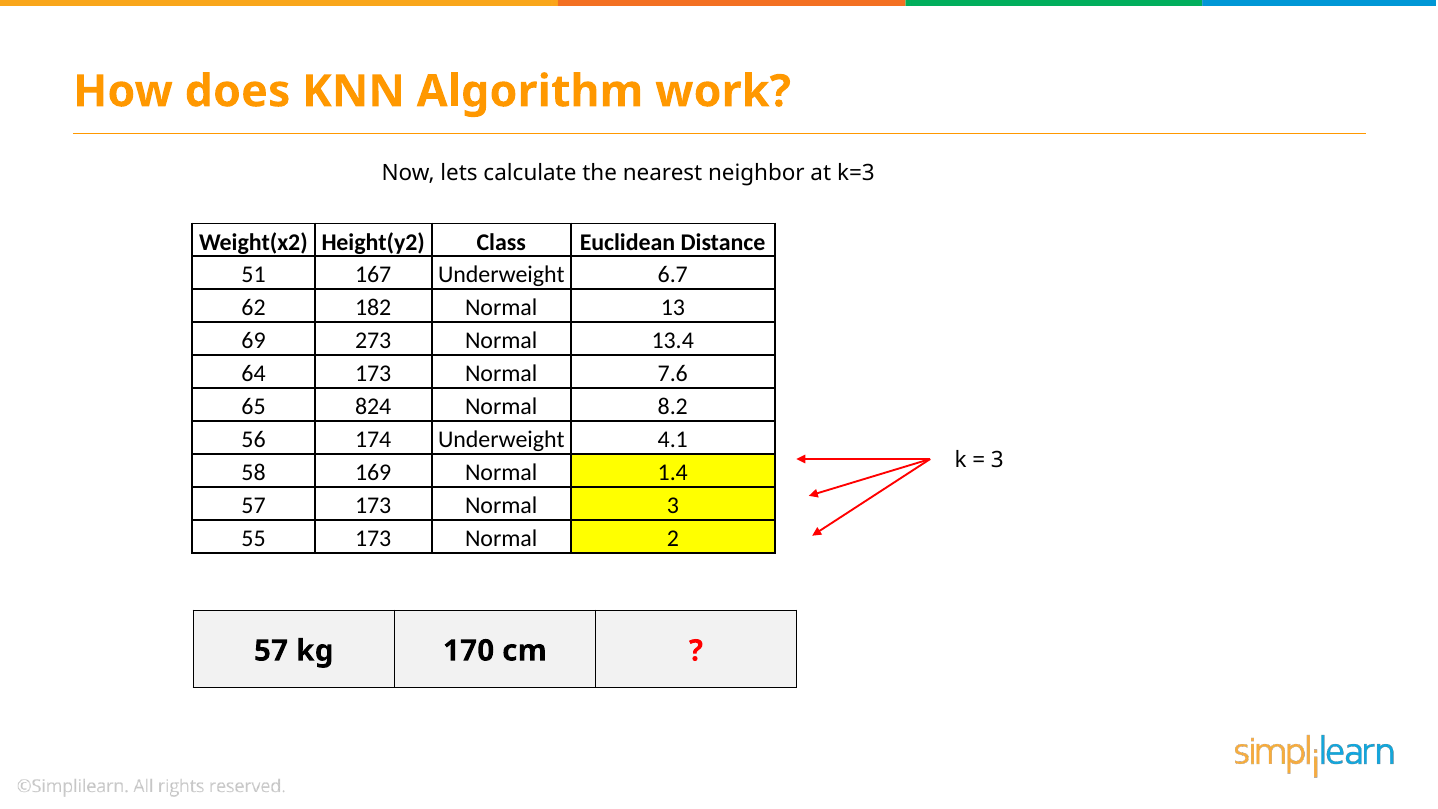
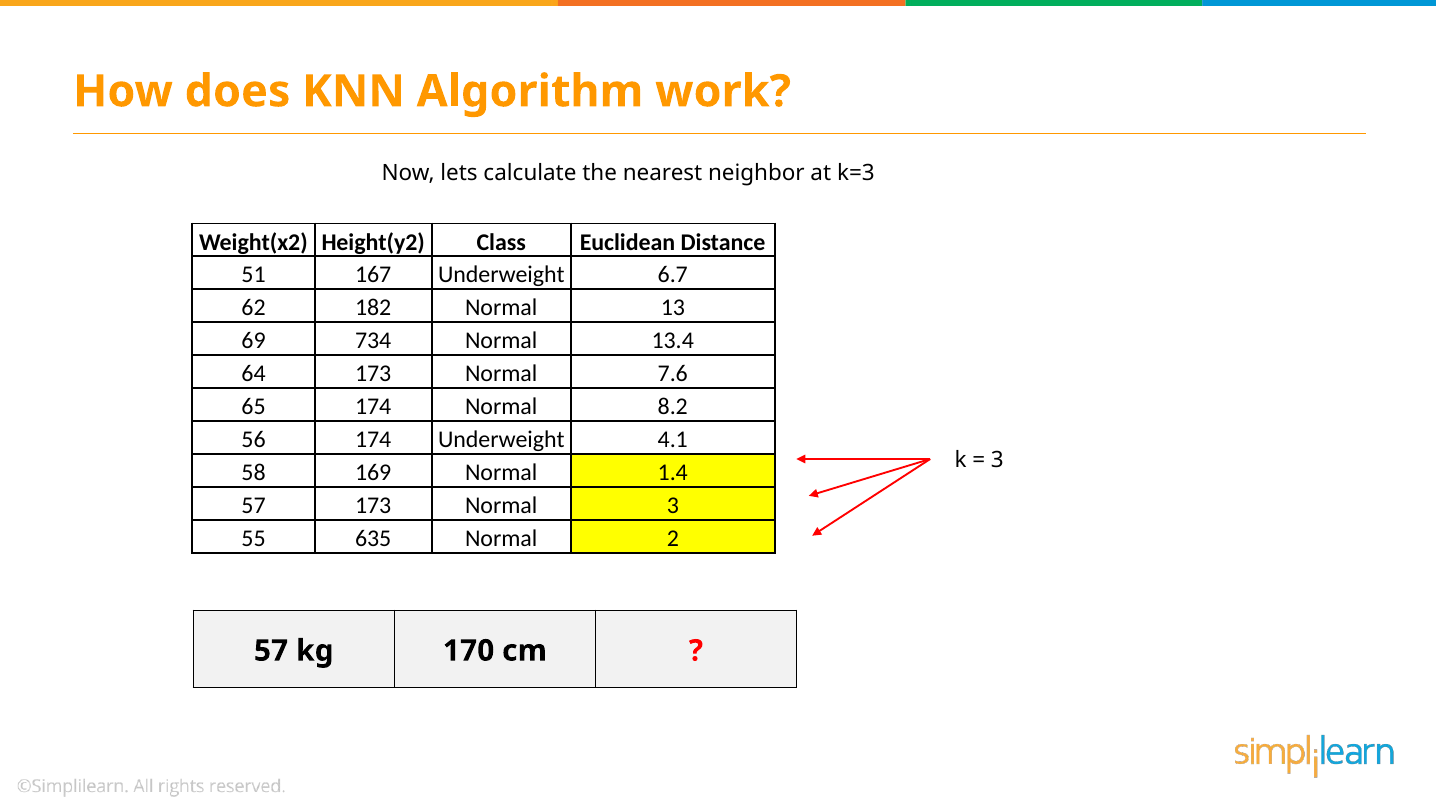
273: 273 -> 734 (373, 341)
65 824: 824 -> 174 (373, 407)
55 173: 173 -> 635 (373, 539)
